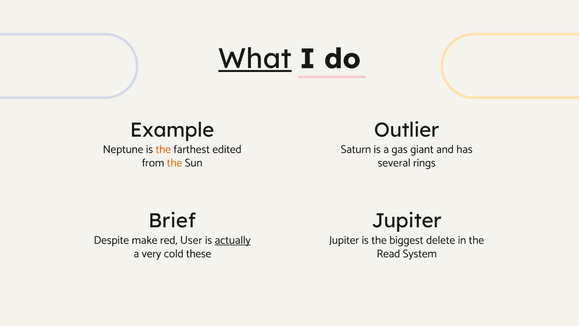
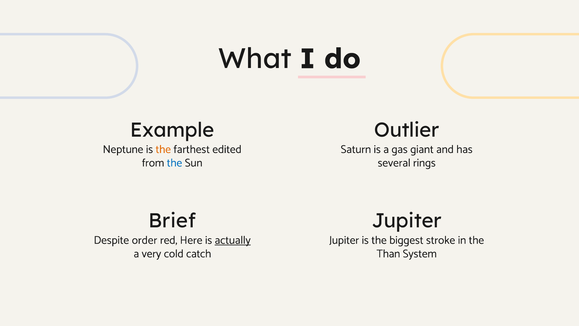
What underline: present -> none (255, 59)
the colour: orange -> blue (174, 163)
make: make -> order (145, 240)
User: User -> Here (191, 240)
delete: delete -> stroke (441, 240)
these: these -> catch (199, 253)
Read: Read -> Than (388, 253)
